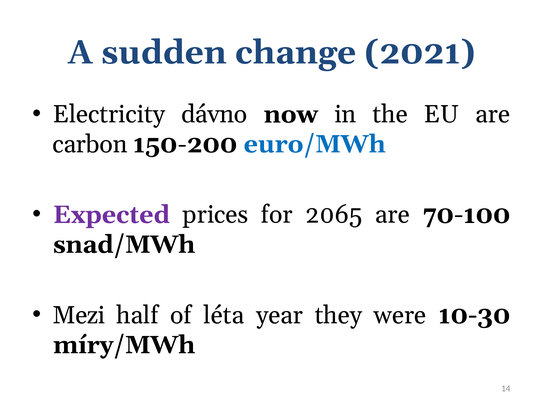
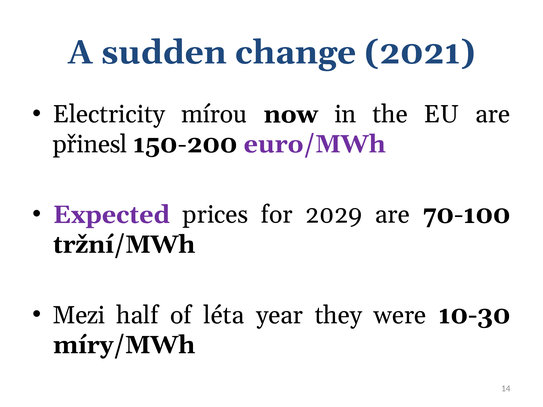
dávno: dávno -> mírou (214, 114)
carbon: carbon -> přinesl (90, 144)
euro/MWh colour: blue -> purple (315, 144)
2065: 2065 -> 2029 (334, 215)
snad/MWh: snad/MWh -> tržní/MWh (124, 245)
